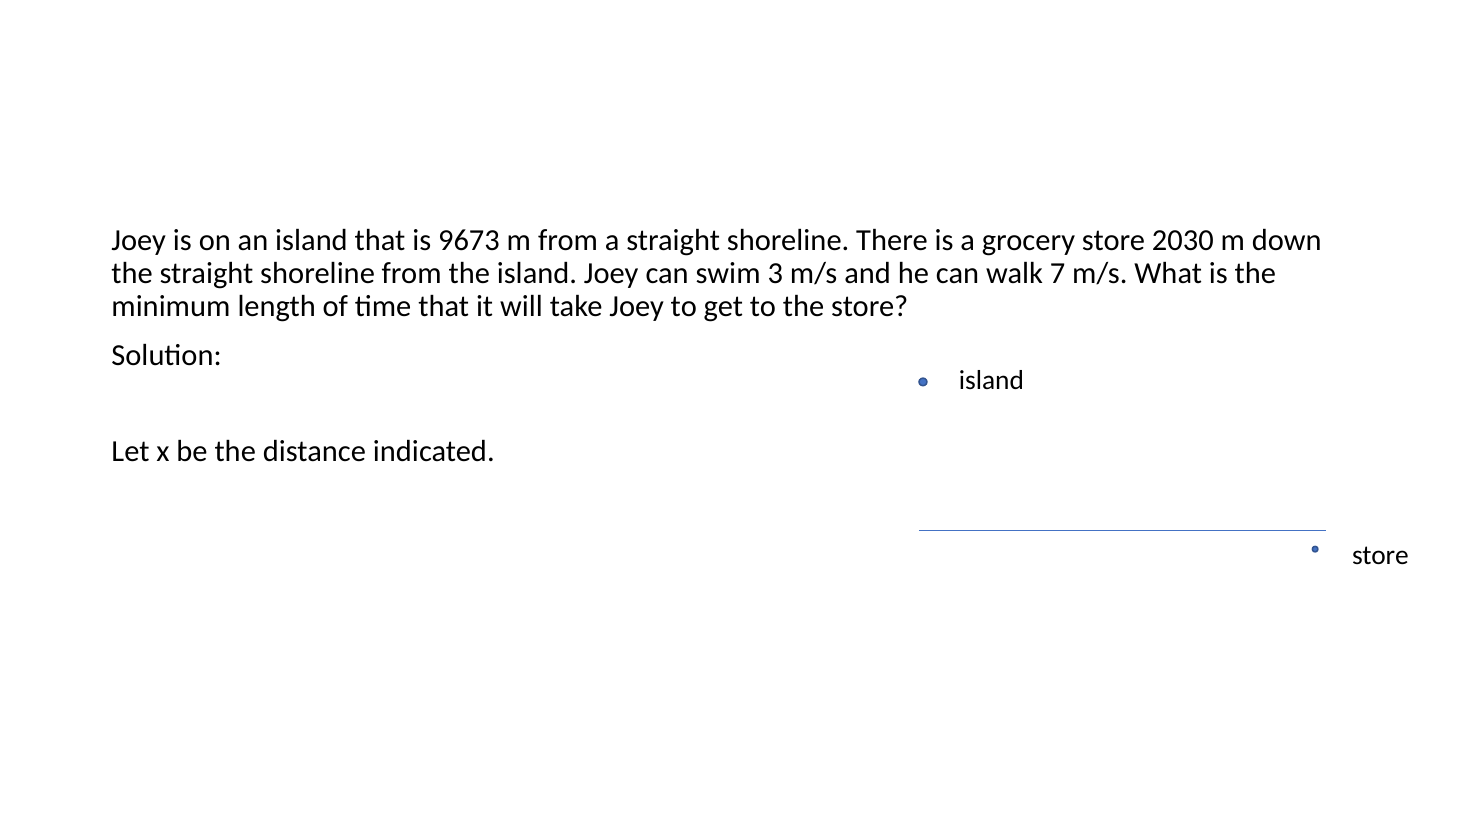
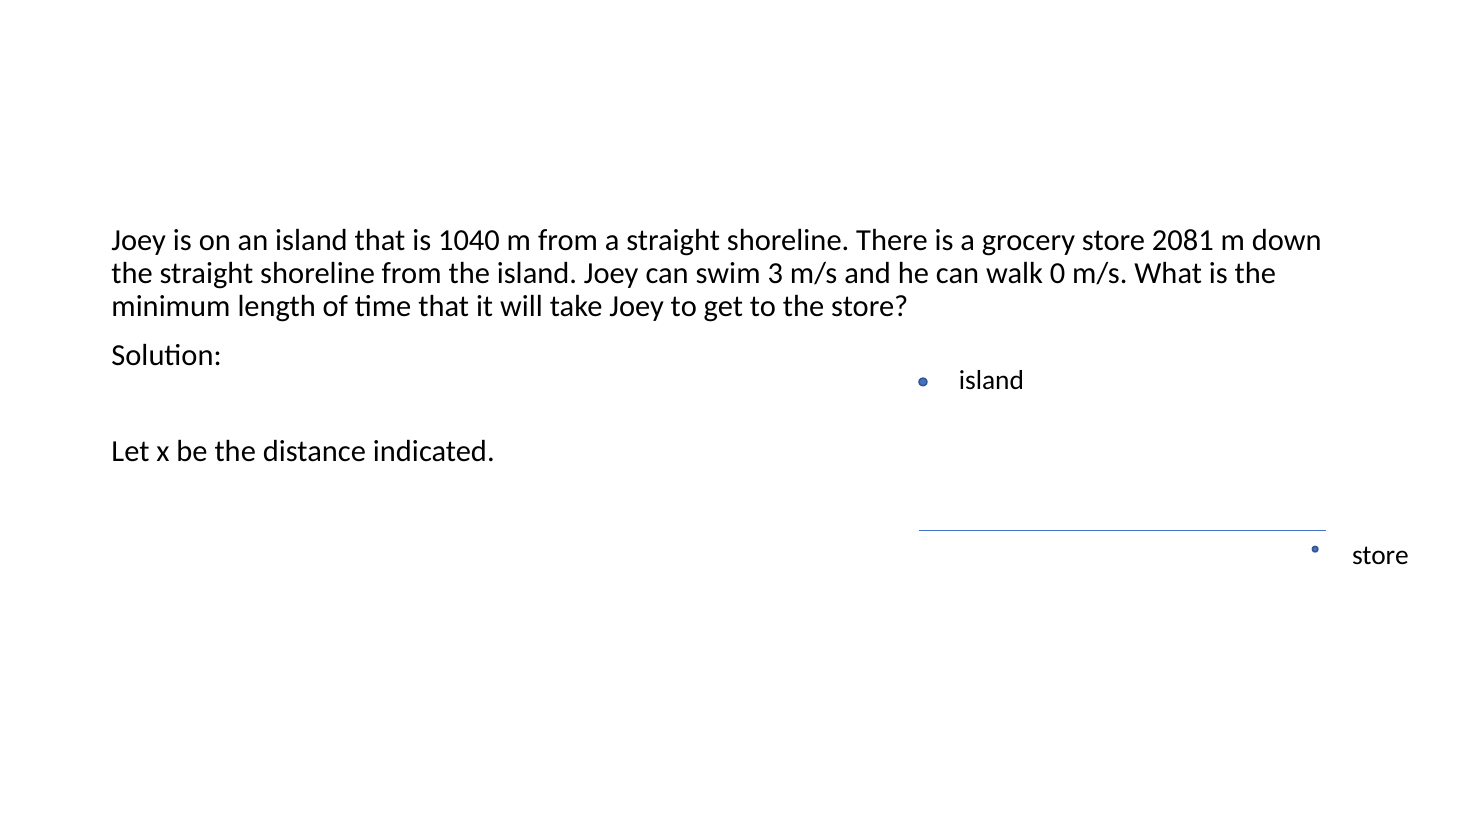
9673: 9673 -> 1040 (469, 241)
2030: 2030 -> 2081 (1183, 241)
7: 7 -> 0 (1058, 274)
